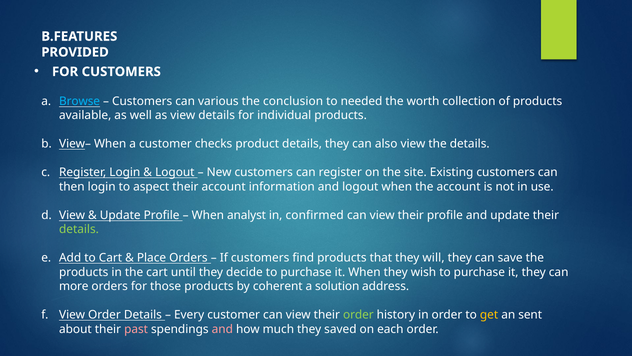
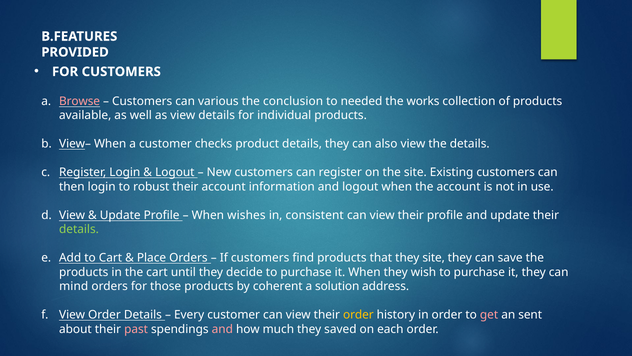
Browse colour: light blue -> pink (80, 101)
worth: worth -> works (423, 101)
aspect: aspect -> robust (151, 186)
analyst: analyst -> wishes (246, 215)
confirmed: confirmed -> consistent (315, 215)
they will: will -> site (434, 258)
more: more -> mind (74, 286)
order colour: light green -> yellow (358, 314)
get colour: yellow -> pink (489, 314)
